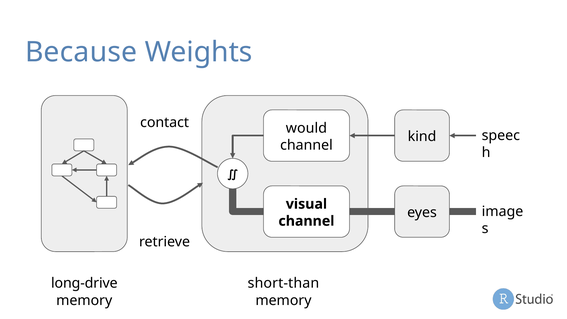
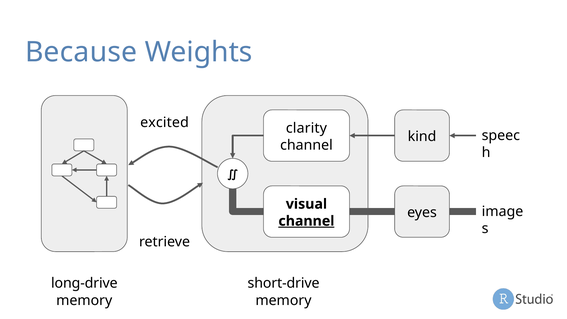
contact: contact -> excited (164, 122)
would: would -> clarity (306, 128)
channel underline: none -> present (306, 221)
short-than: short-than -> short-drive (284, 283)
